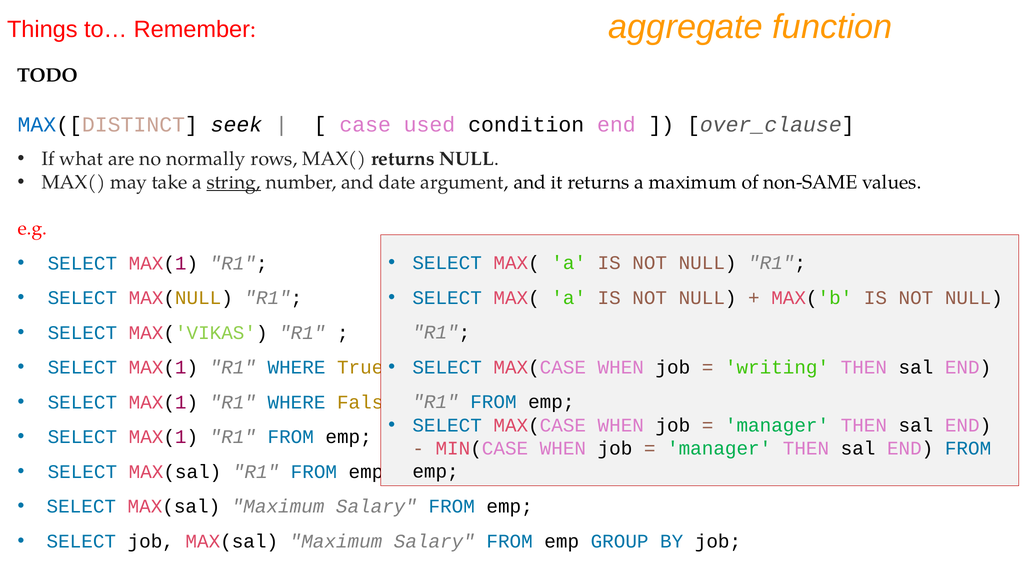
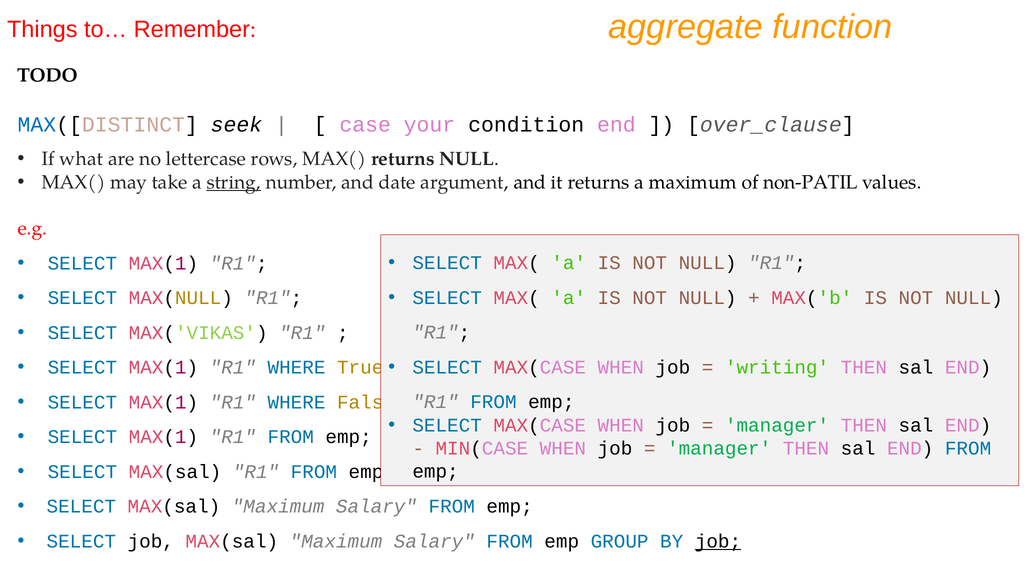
used: used -> your (429, 124)
normally: normally -> lettercase (206, 159)
non-SAME: non-SAME -> non-PATIL (810, 182)
job underline: none -> present (718, 541)
